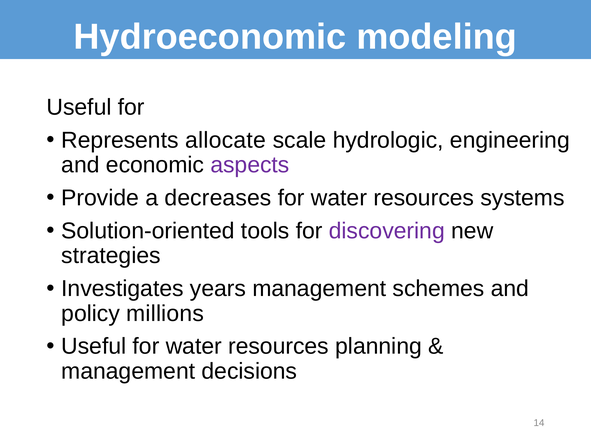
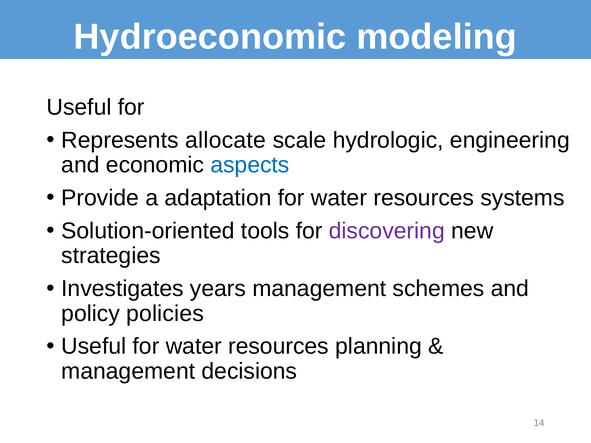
aspects colour: purple -> blue (250, 165)
decreases: decreases -> adaptation (218, 198)
millions: millions -> policies (165, 314)
